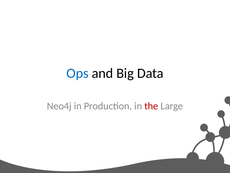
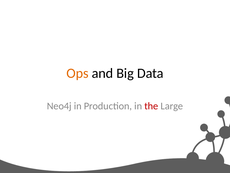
Ops colour: blue -> orange (77, 73)
